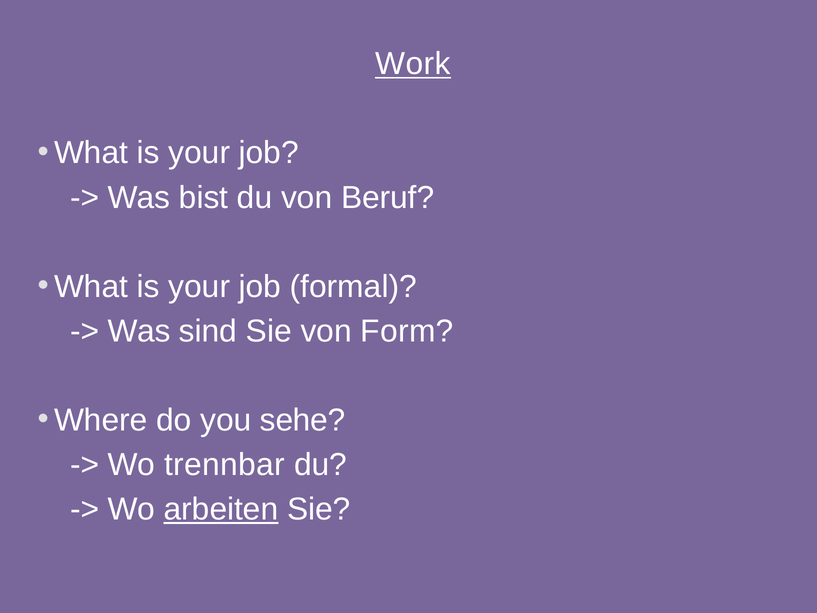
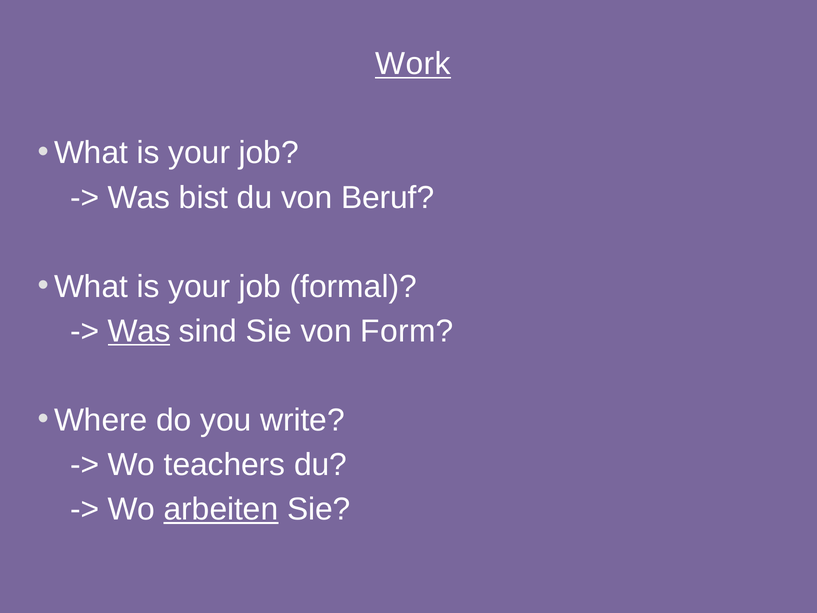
Was underline: none -> present (139, 331)
sehe: sehe -> write (302, 420)
trennbar: trennbar -> teachers (225, 465)
